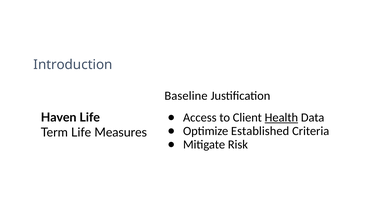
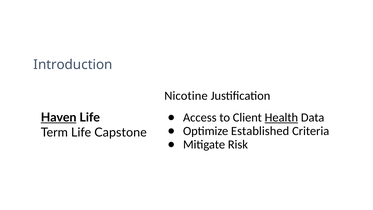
Baseline: Baseline -> Nicotine (186, 96)
Haven underline: none -> present (59, 117)
Measures: Measures -> Capstone (121, 132)
